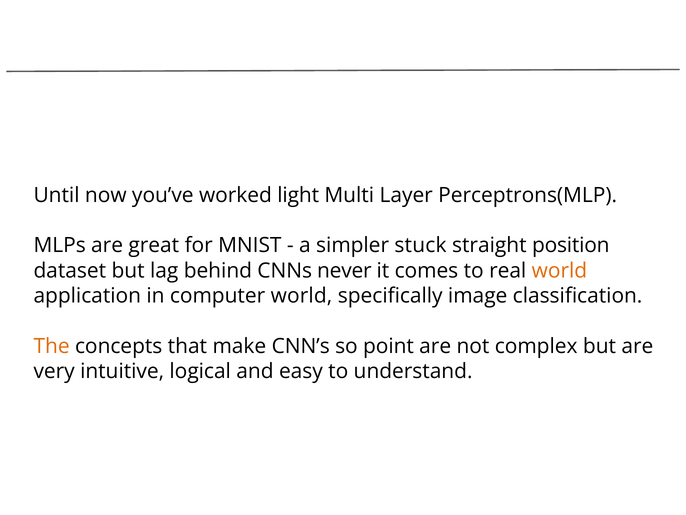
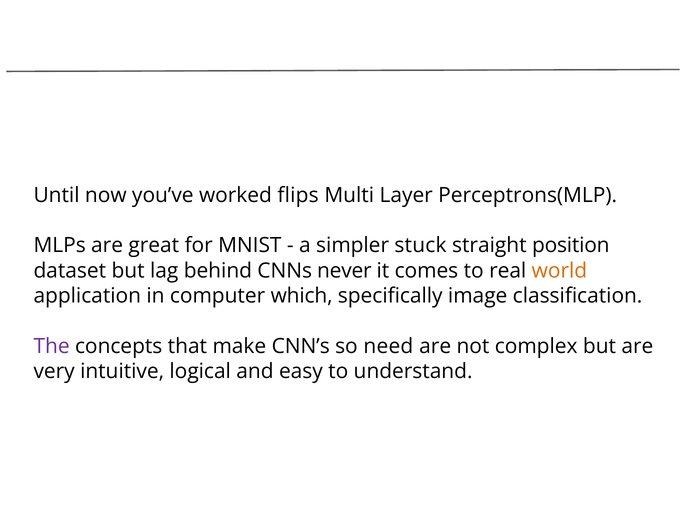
light: light -> flips (298, 195)
computer world: world -> which (302, 295)
The colour: orange -> purple (52, 346)
point: point -> need (388, 346)
